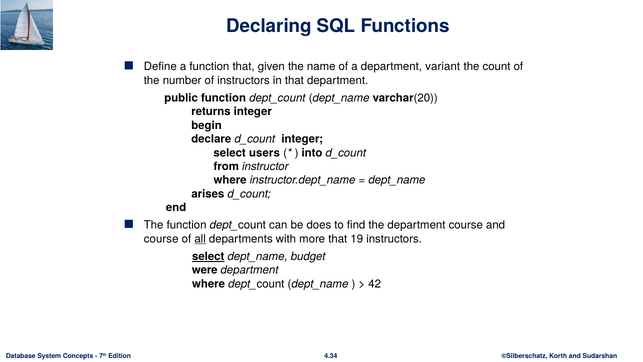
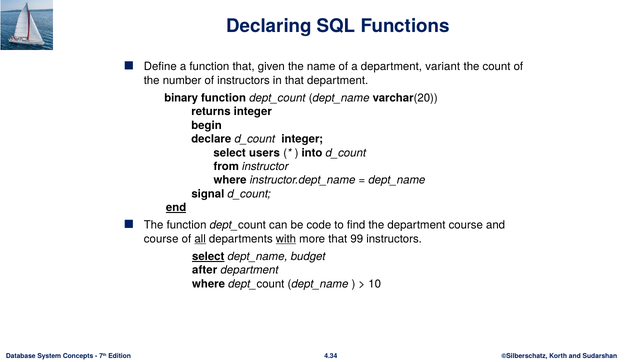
public: public -> binary (181, 98)
arises: arises -> signal (208, 194)
end underline: none -> present (176, 207)
does: does -> code (319, 225)
with underline: none -> present (286, 239)
19: 19 -> 99 (357, 239)
were: were -> after (205, 270)
42: 42 -> 10 (375, 284)
